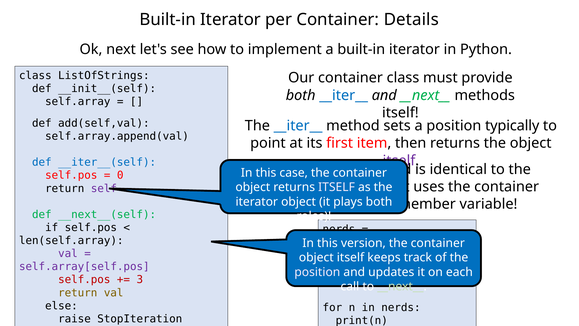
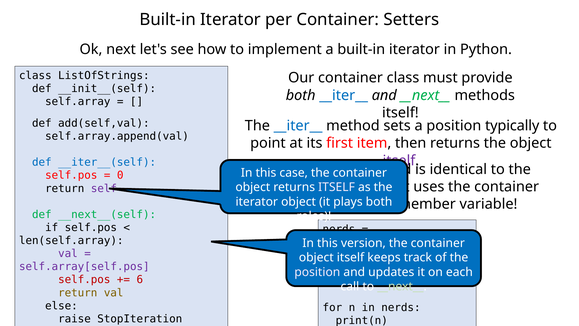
Details: Details -> Setters (411, 20)
3: 3 -> 6 (140, 279)
